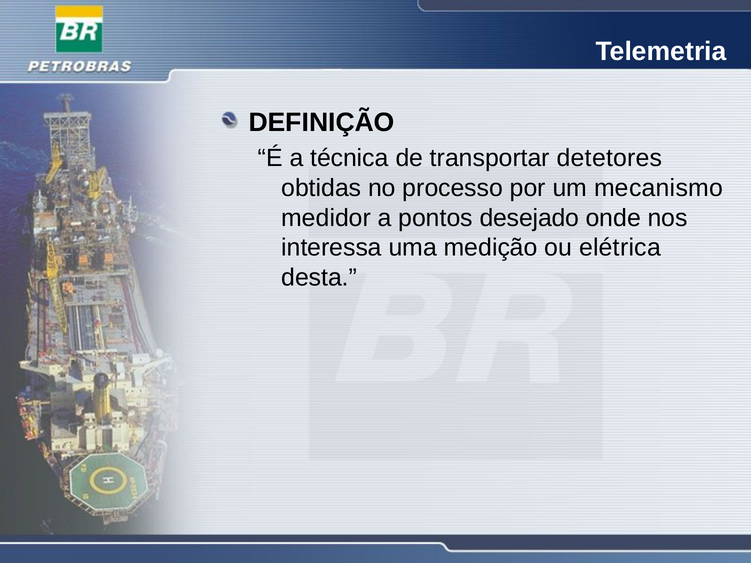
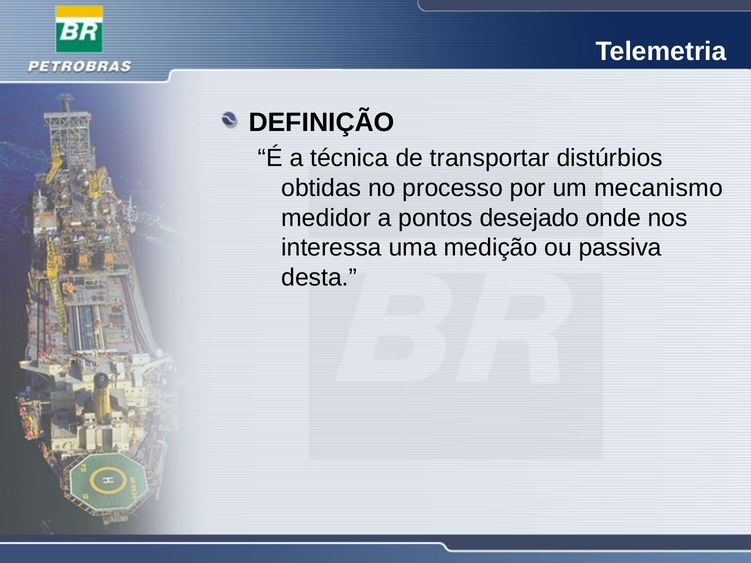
detetores: detetores -> distúrbios (610, 158)
elétrica: elétrica -> passiva (620, 248)
